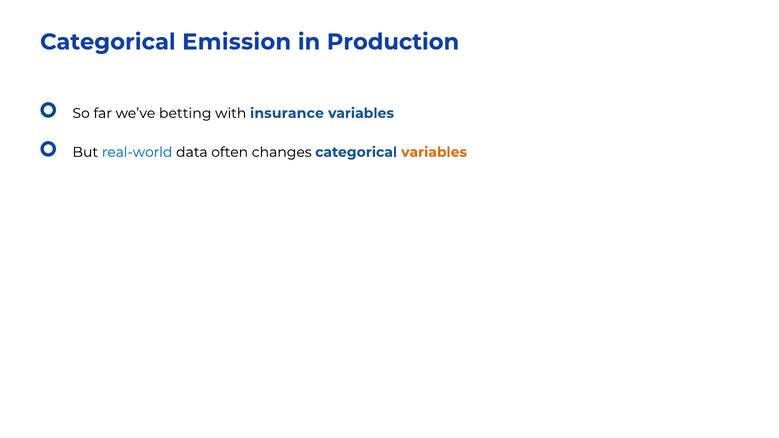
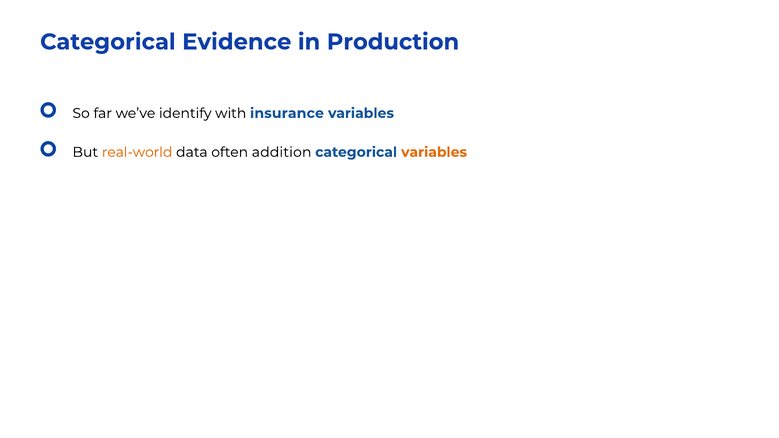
Emission: Emission -> Evidence (237, 42)
betting: betting -> identify (185, 113)
real-world colour: blue -> orange (137, 152)
changes: changes -> addition (282, 152)
